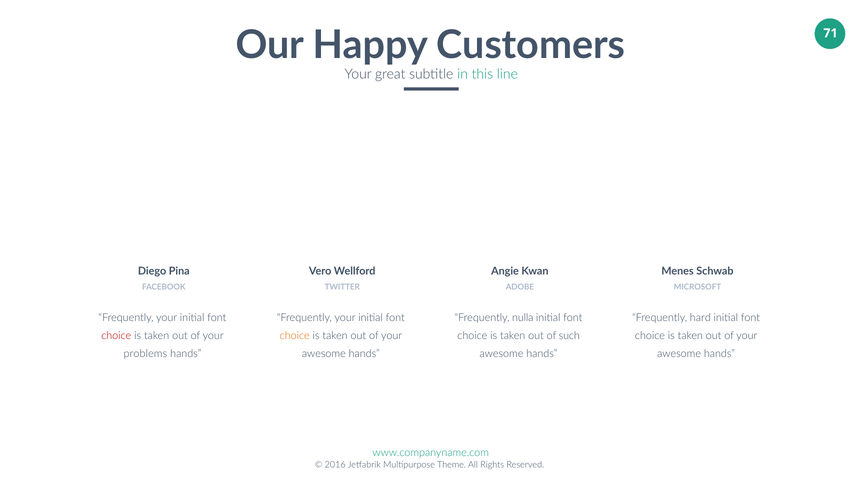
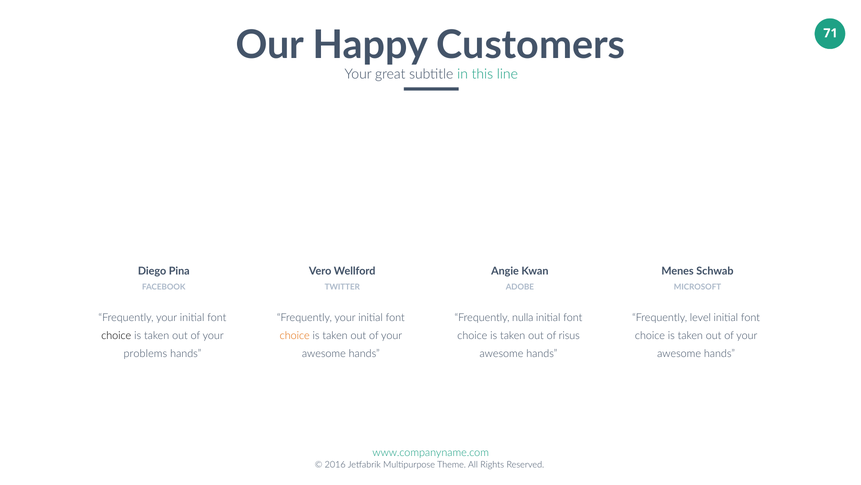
hard: hard -> level (700, 317)
choice colour: red -> black (116, 335)
such: such -> risus (569, 335)
